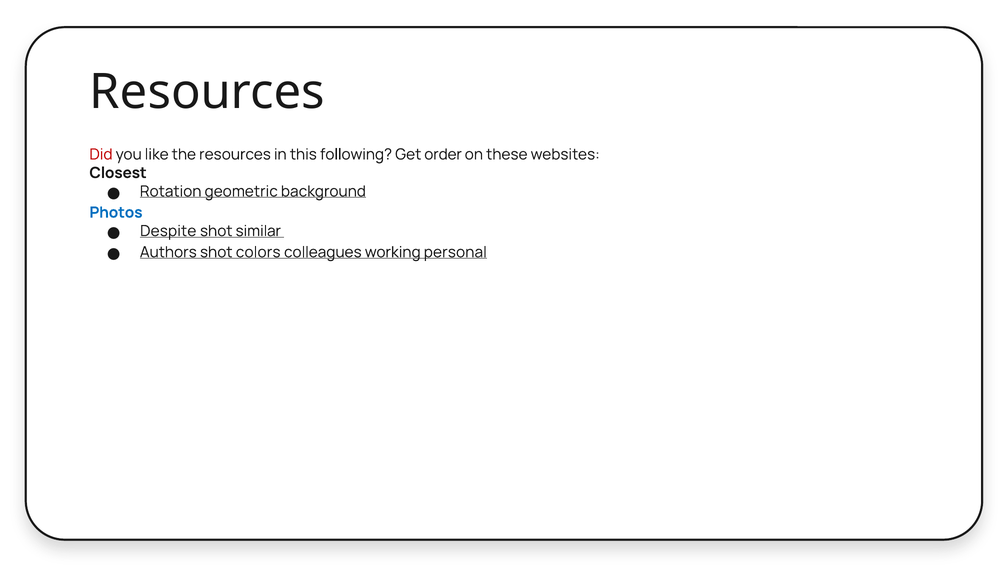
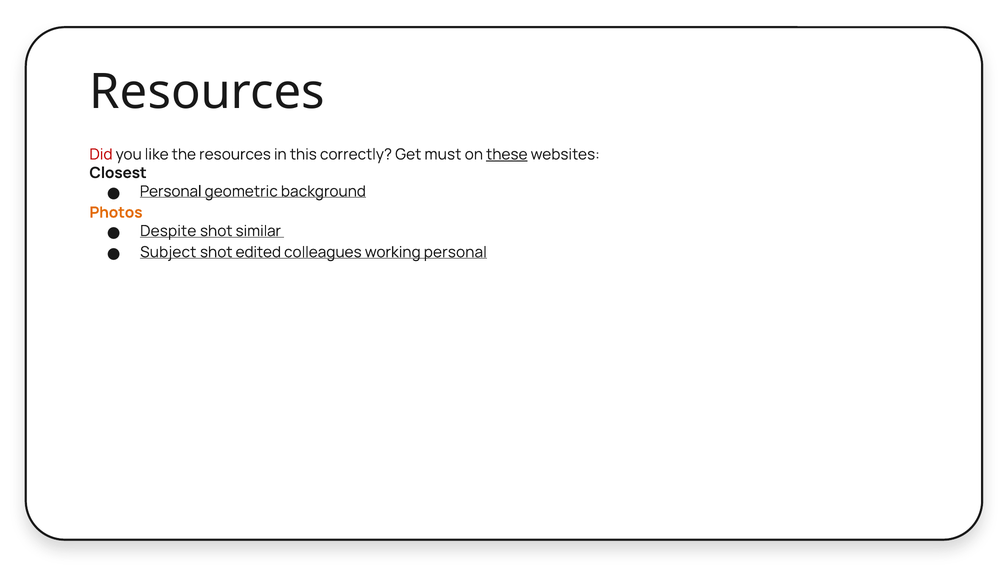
following: following -> correctly (356, 154)
order: order -> must (443, 154)
these underline: none -> present (507, 154)
Rotation: Rotation -> Personal (171, 191)
Photos colour: blue -> orange (116, 213)
Authors: Authors -> Subject (168, 252)
colors: colors -> edited (258, 252)
